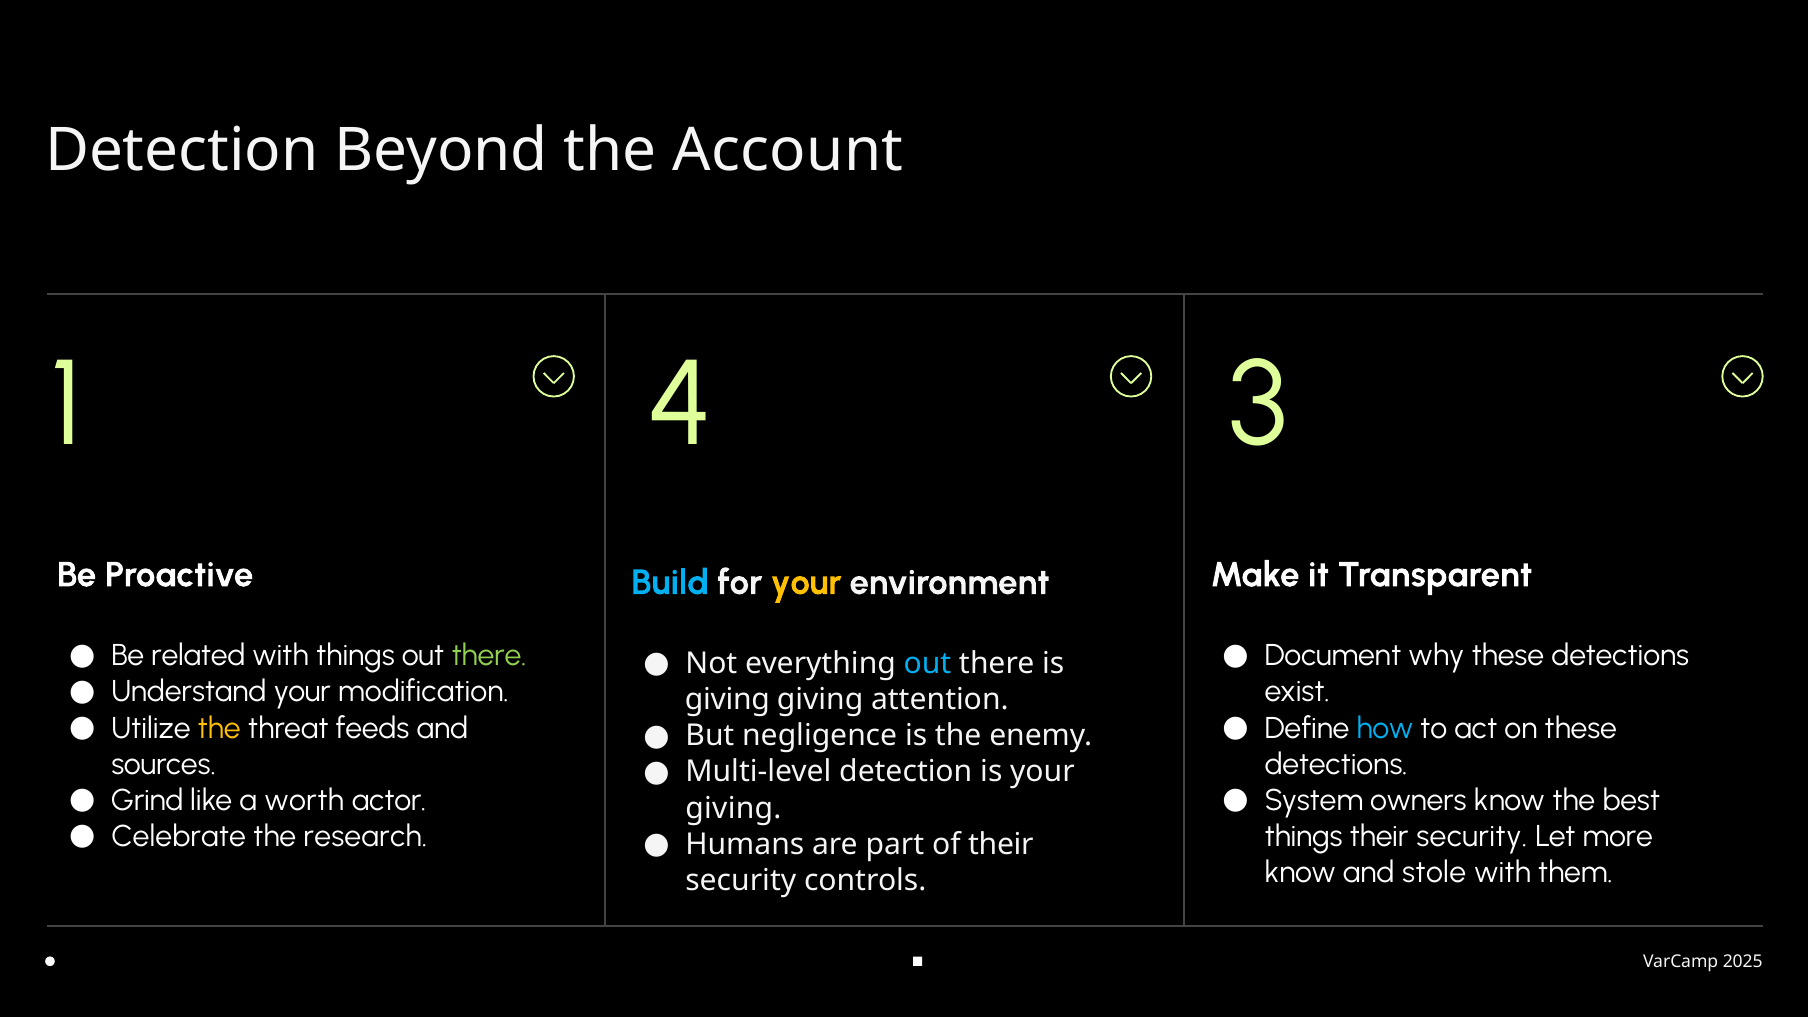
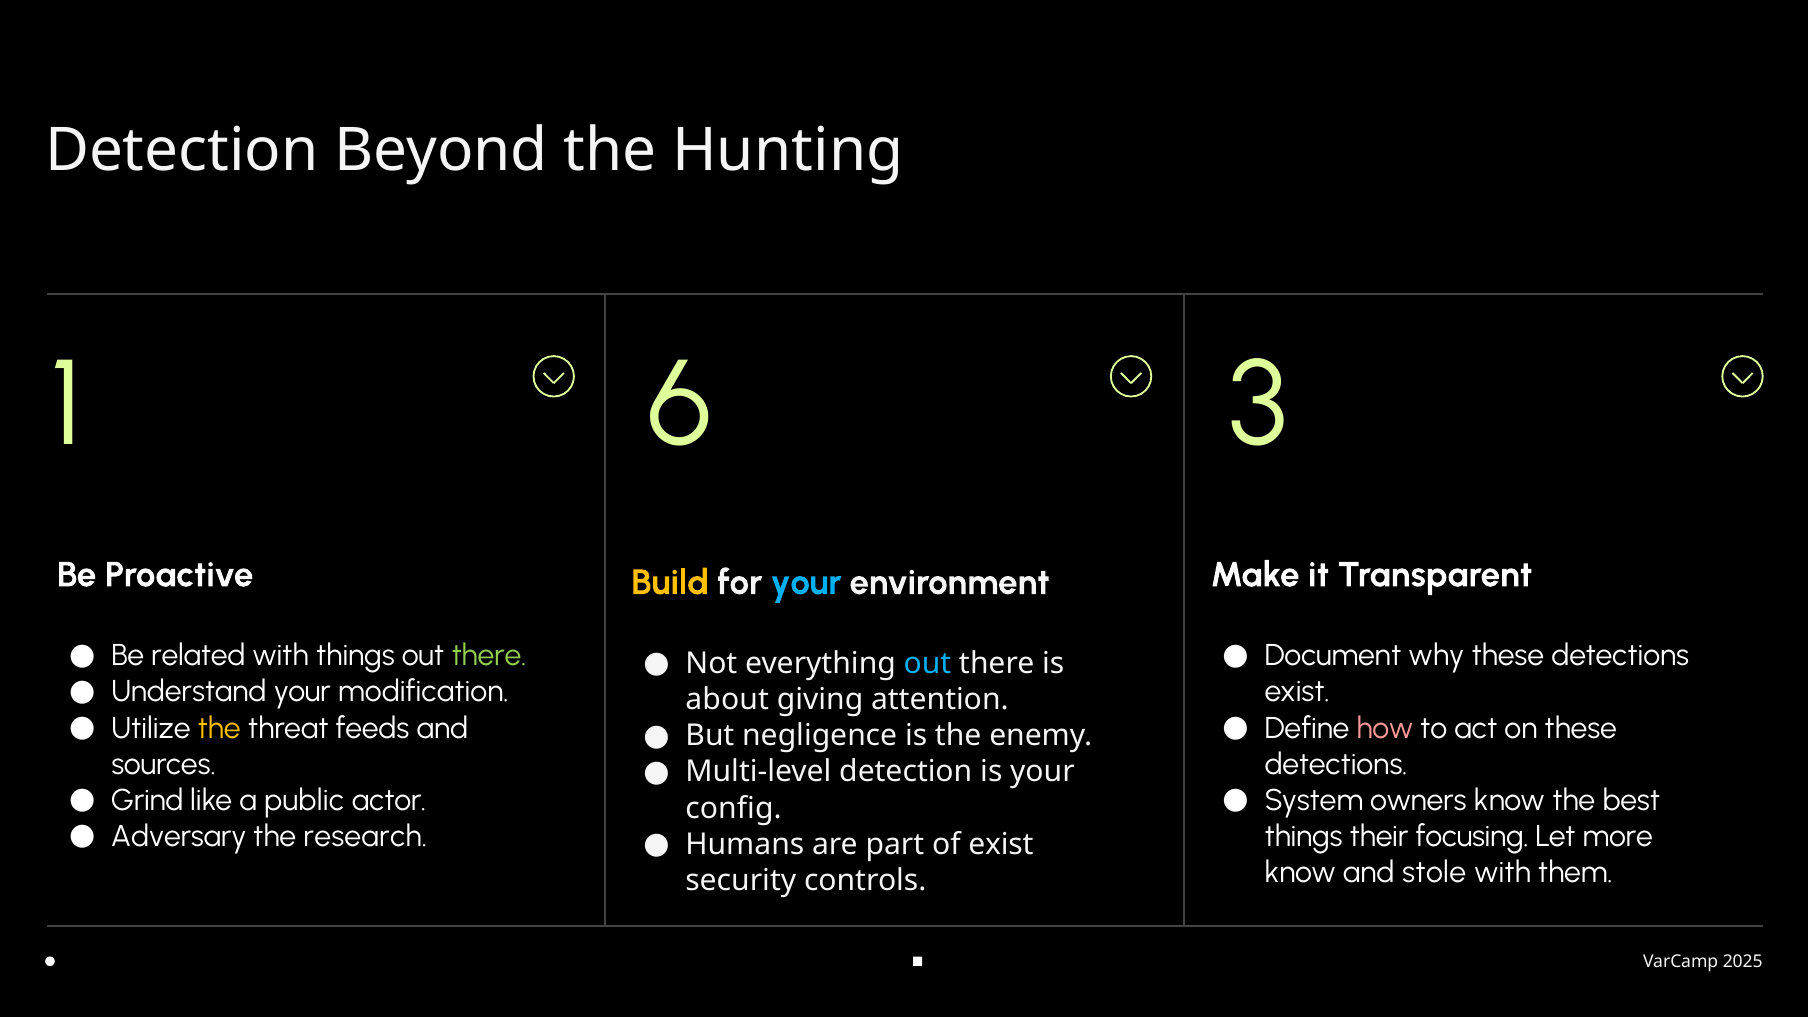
Account: Account -> Hunting (788, 151)
4: 4 -> 6 (680, 405)
Build colour: light blue -> yellow (670, 582)
your colour: yellow -> light blue (806, 582)
giving: giving -> about (727, 700)
how colour: light blue -> pink (1385, 728)
worth: worth -> public (304, 800)
giving: giving -> config (734, 808)
Celebrate: Celebrate -> Adversary (179, 837)
security: security -> focusing (1472, 837)
of their: their -> exist (1001, 844)
